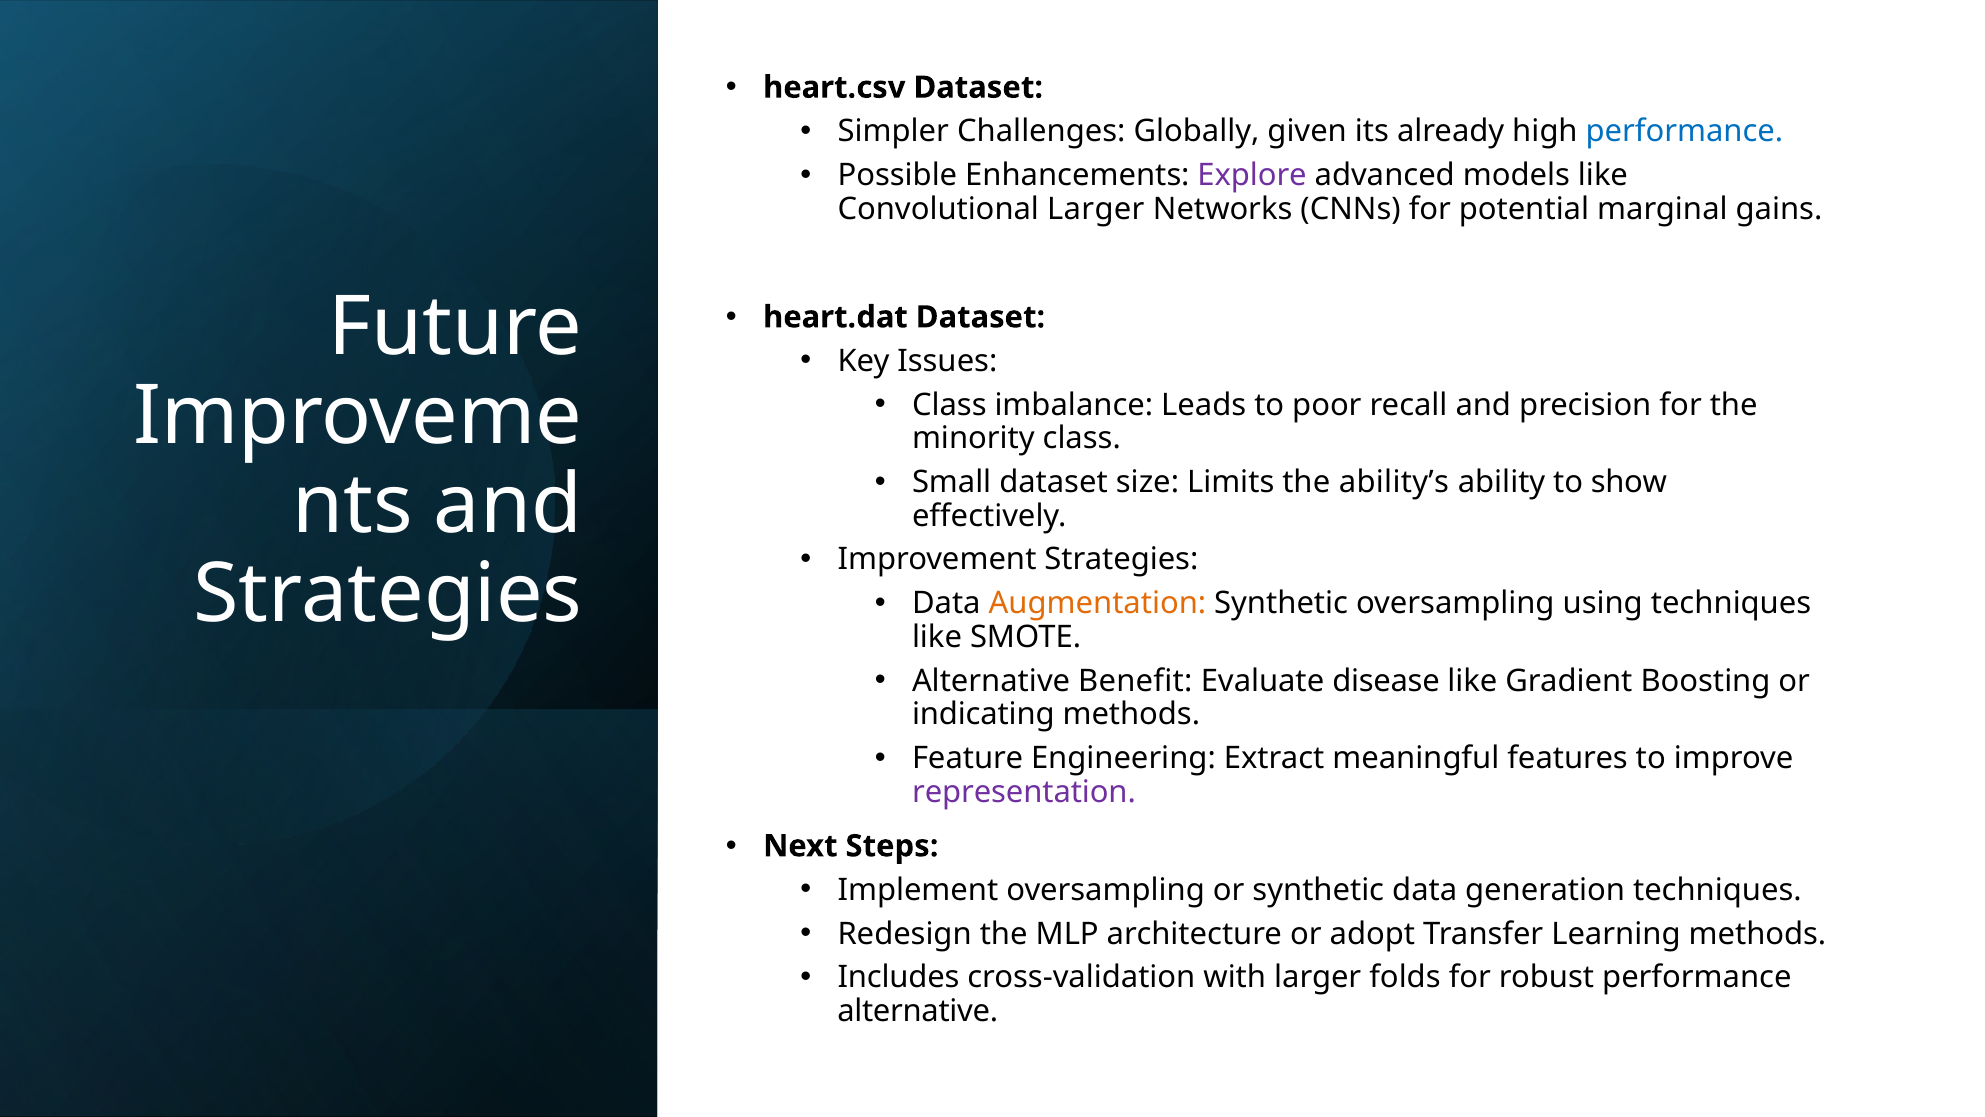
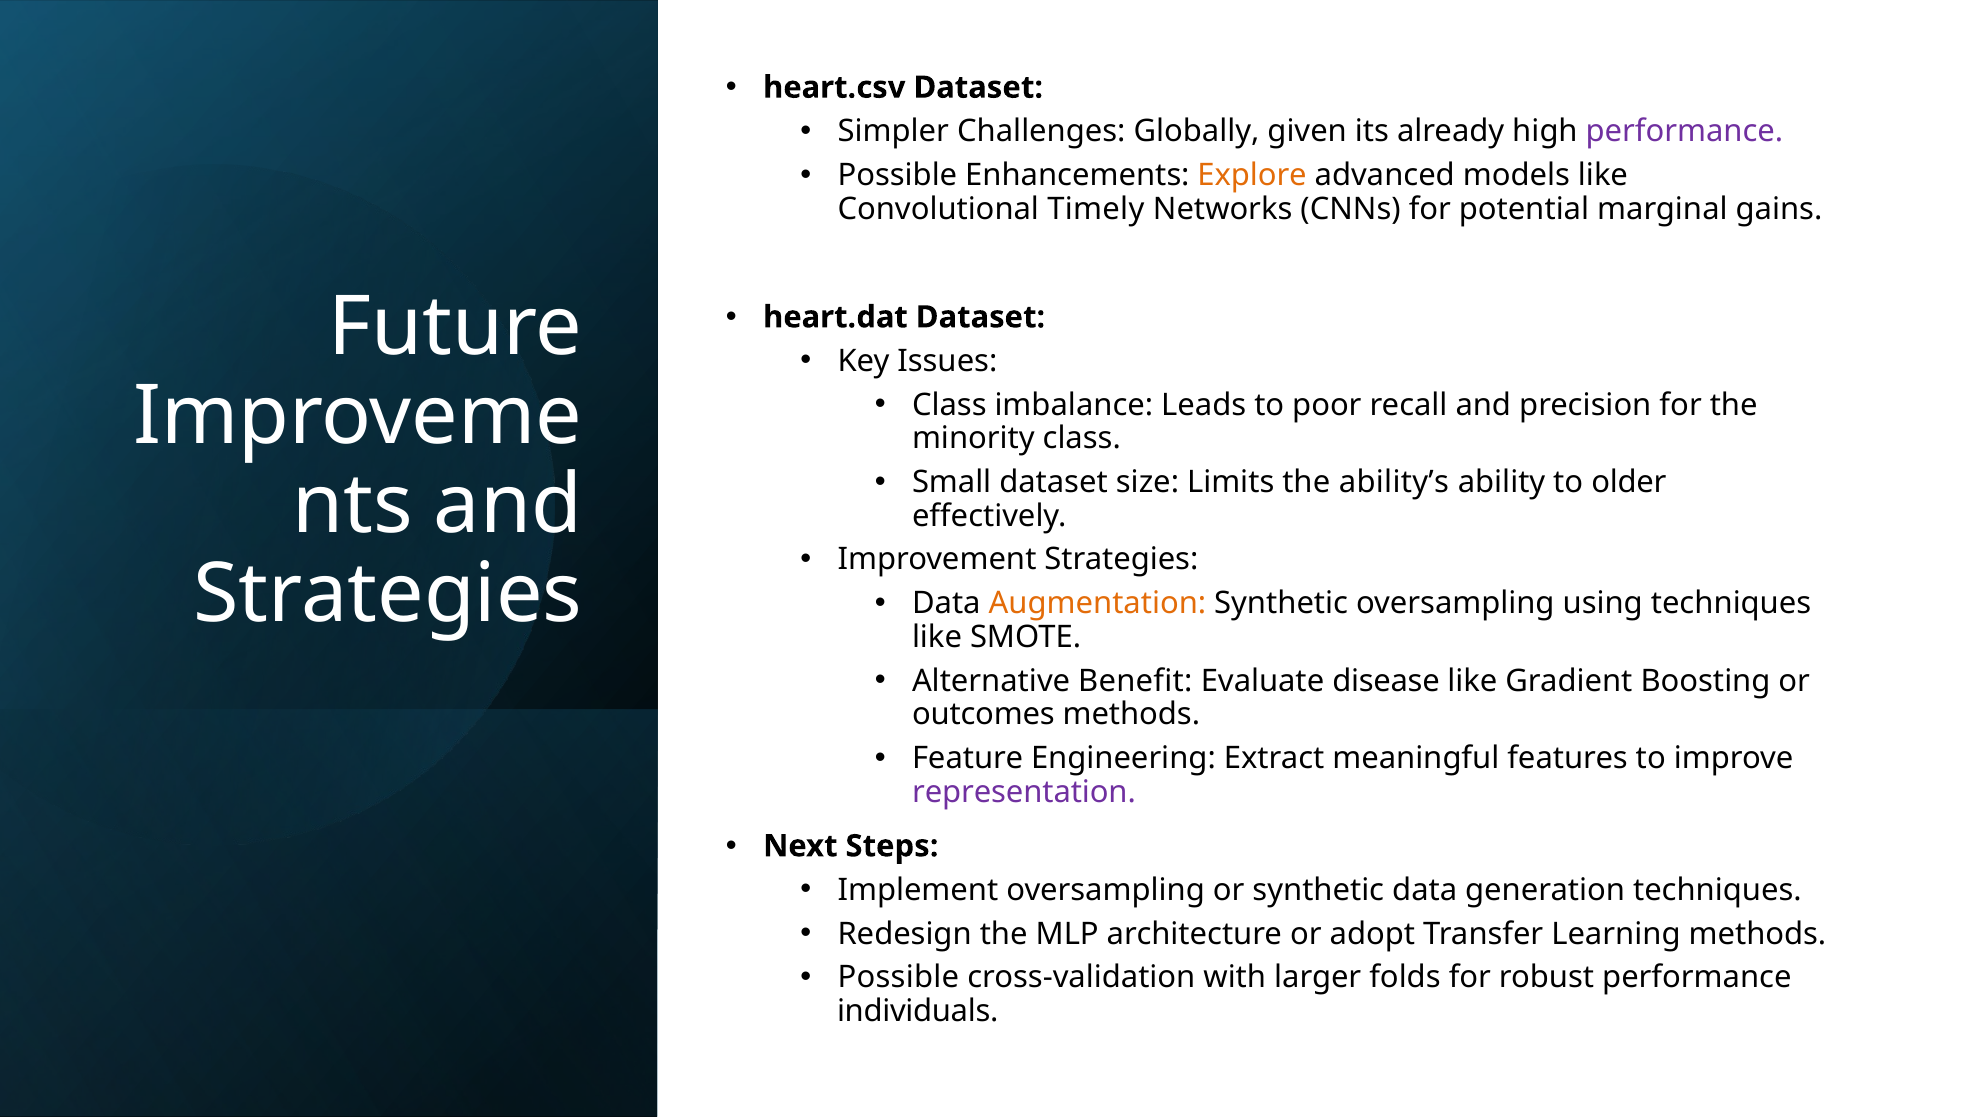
performance colour: blue -> purple (1684, 131)
Explore colour: purple -> orange (1252, 175)
Convolutional Larger: Larger -> Timely (1096, 209)
show: show -> older (1629, 482)
indicating: indicating -> outcomes (983, 714)
Includes: Includes -> Possible (898, 977)
alternative: alternative -> individuals (918, 1011)
